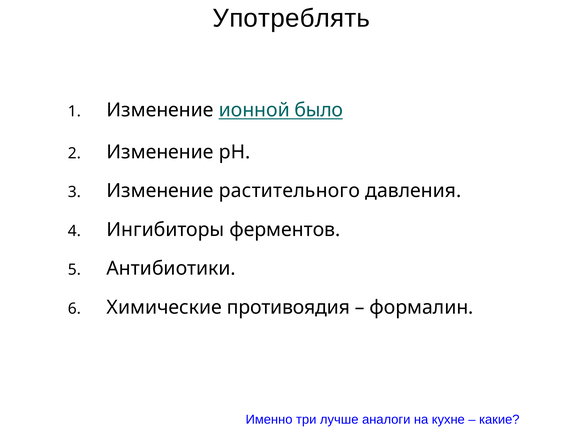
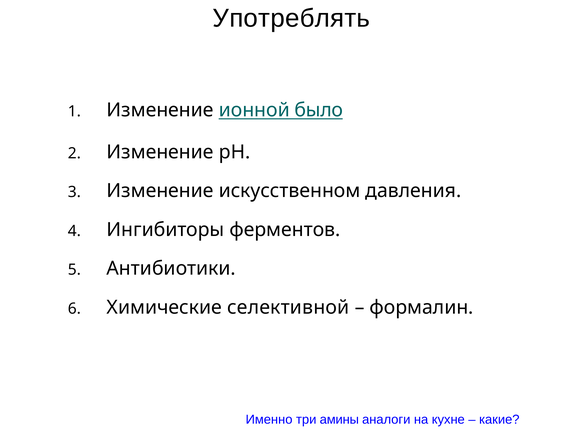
растительного: растительного -> искусственном (290, 191)
противоядия: противоядия -> селективной (288, 308)
лучше: лучше -> амины (339, 420)
